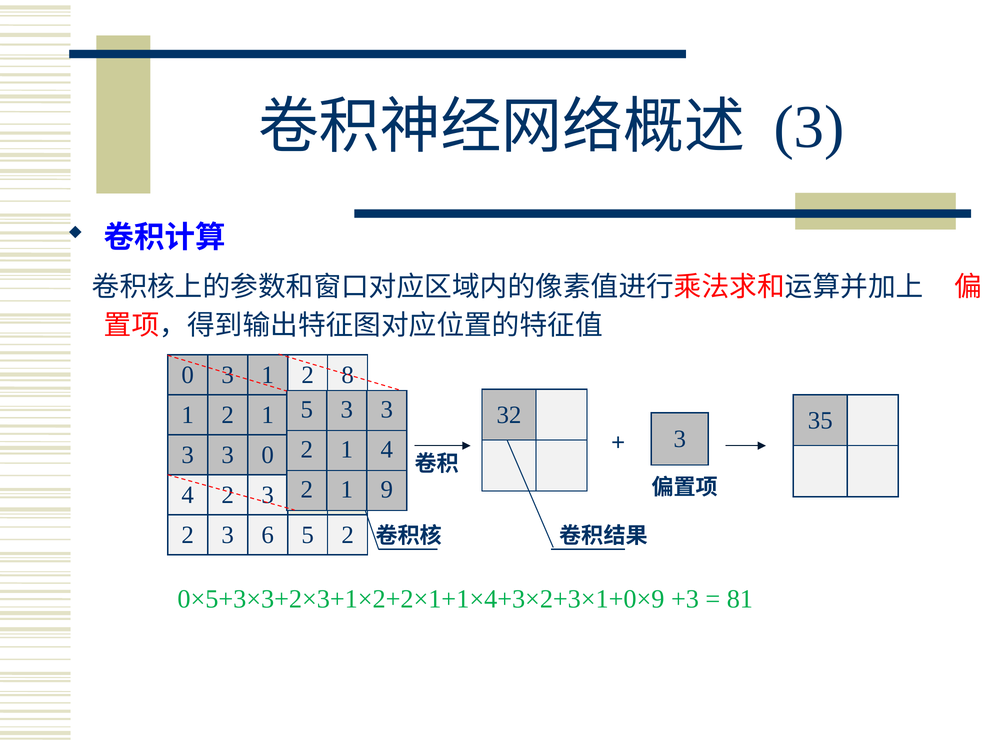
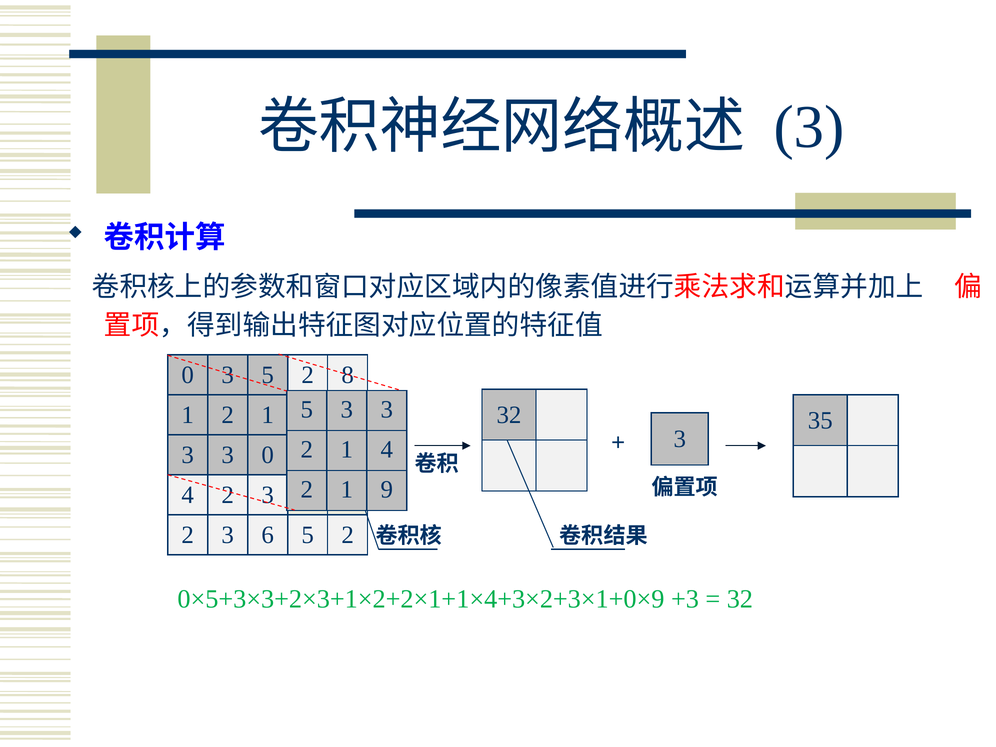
3 1: 1 -> 5 (268, 375)
81: 81 -> 32 (740, 599)
